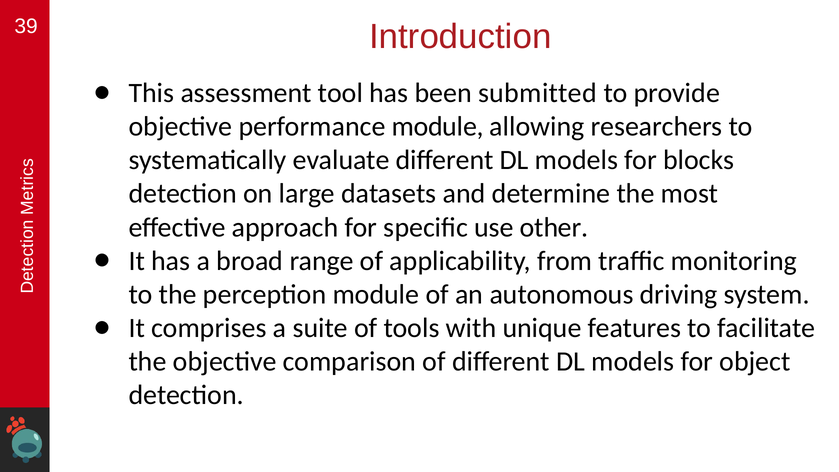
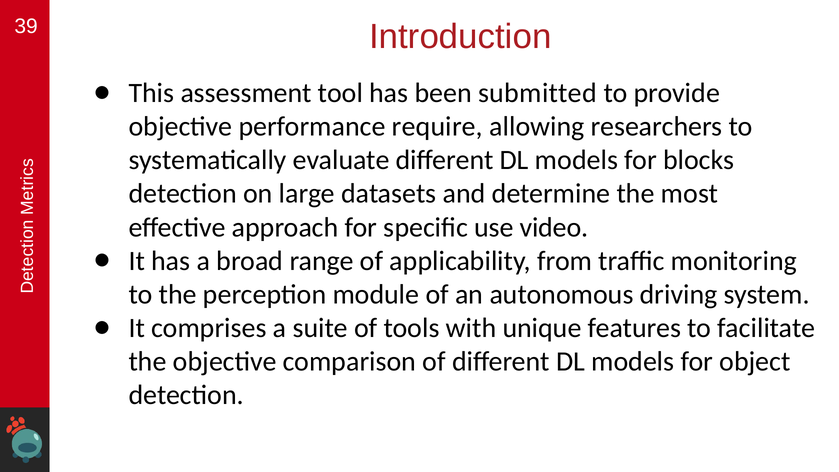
performance module: module -> require (437, 127)
other: other -> video (554, 227)
